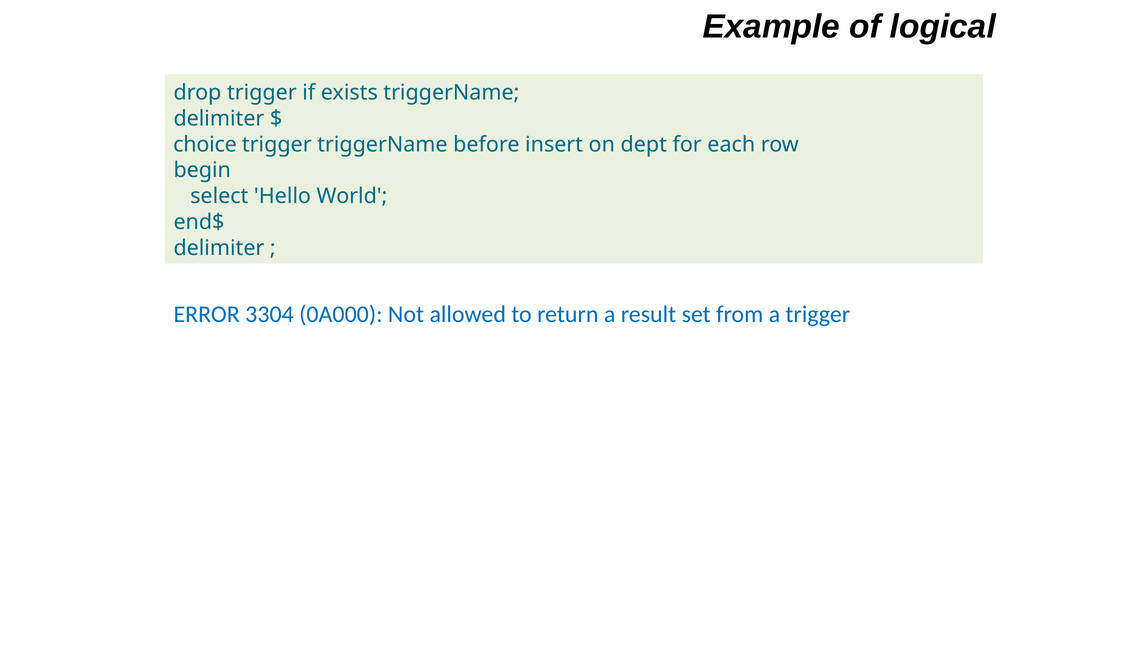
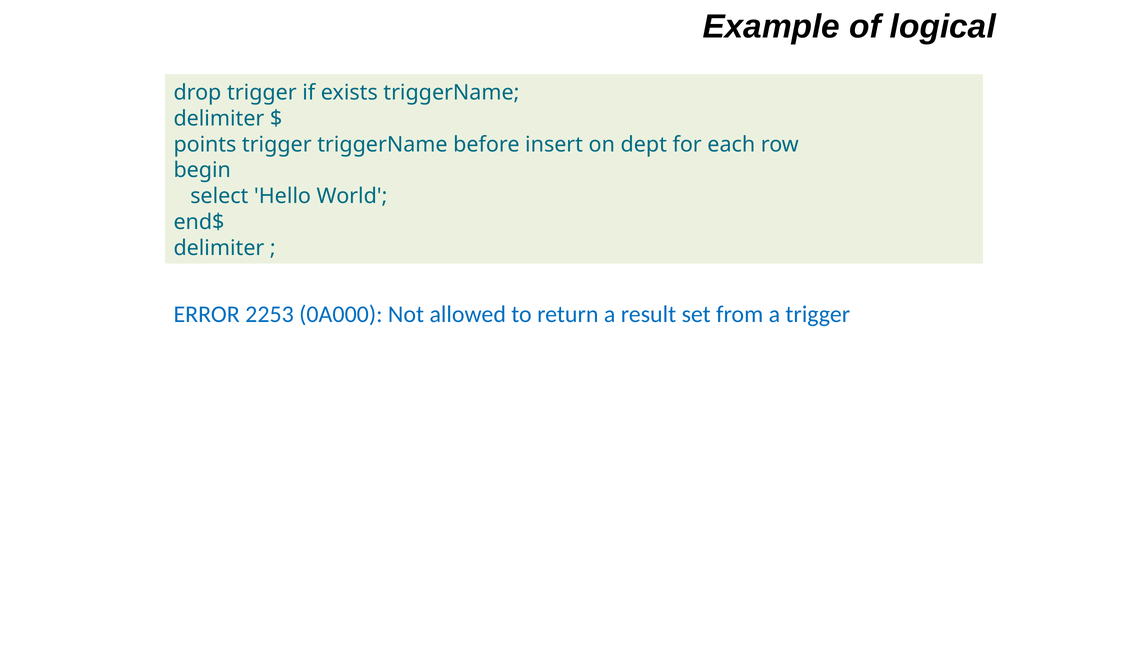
choice: choice -> points (205, 145)
3304: 3304 -> 2253 (269, 314)
